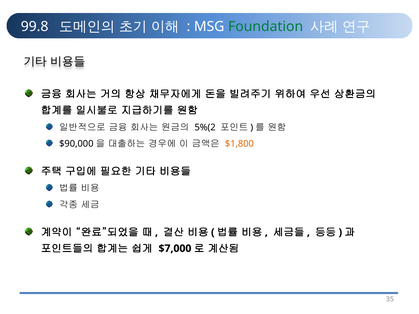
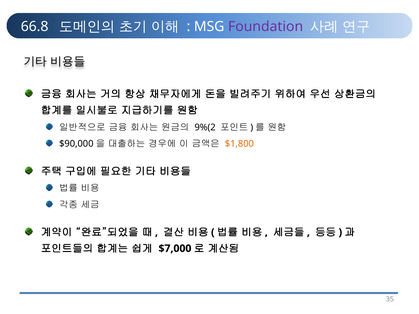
99.8: 99.8 -> 66.8 (35, 26)
Foundation colour: green -> purple (266, 26)
5%(2: 5%(2 -> 9%(2 (205, 127)
